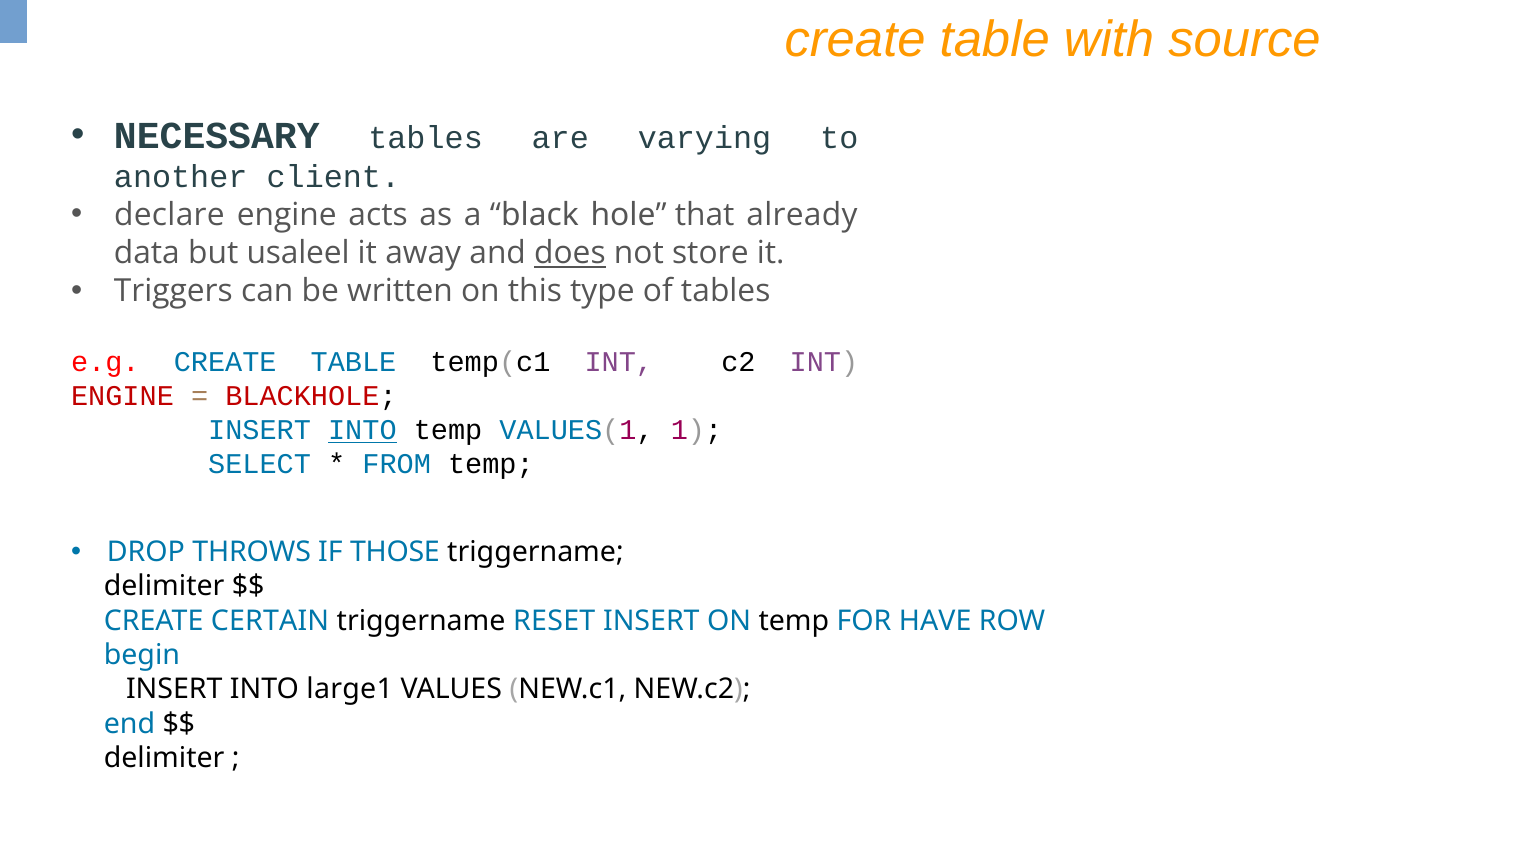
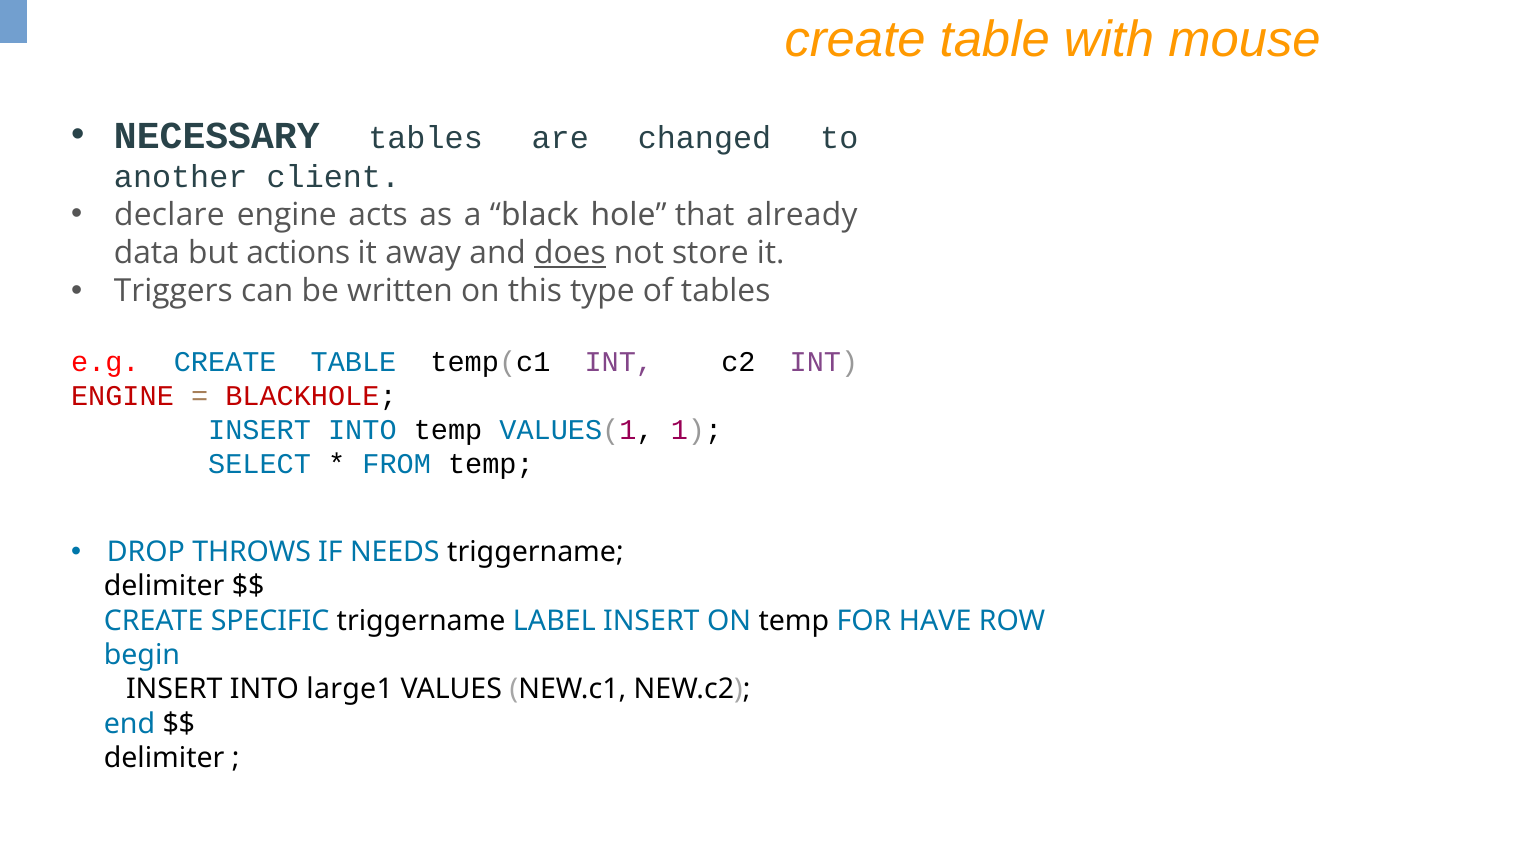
source: source -> mouse (1245, 40)
varying: varying -> changed (705, 138)
usaleel: usaleel -> actions (298, 253)
INTO underline: present -> none (362, 430)
THOSE: THOSE -> NEEDS (395, 552)
CERTAIN: CERTAIN -> SPECIFIC (270, 621)
RESET: RESET -> LABEL (554, 621)
